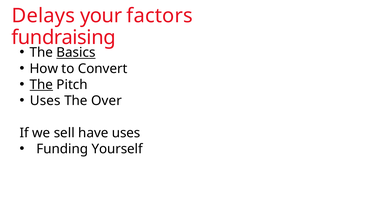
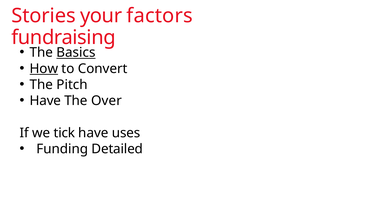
Delays: Delays -> Stories (43, 16)
How underline: none -> present (44, 69)
The underline: present -> none (41, 85)
Uses: Uses -> Have (45, 101)
sell: sell -> tick (64, 133)
Yourself: Yourself -> Detailed (117, 149)
